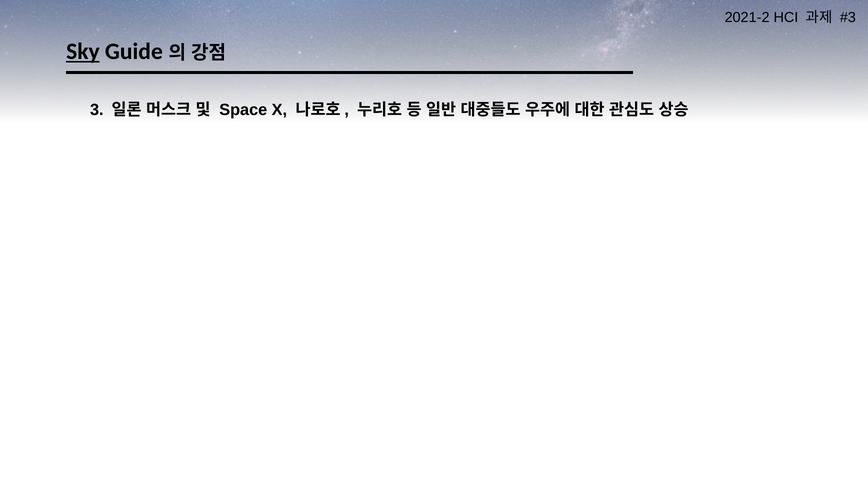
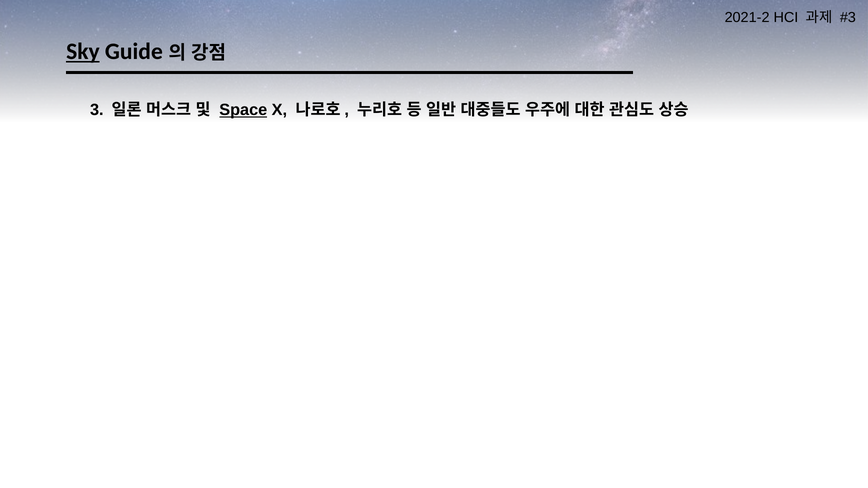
Space underline: none -> present (243, 110)
